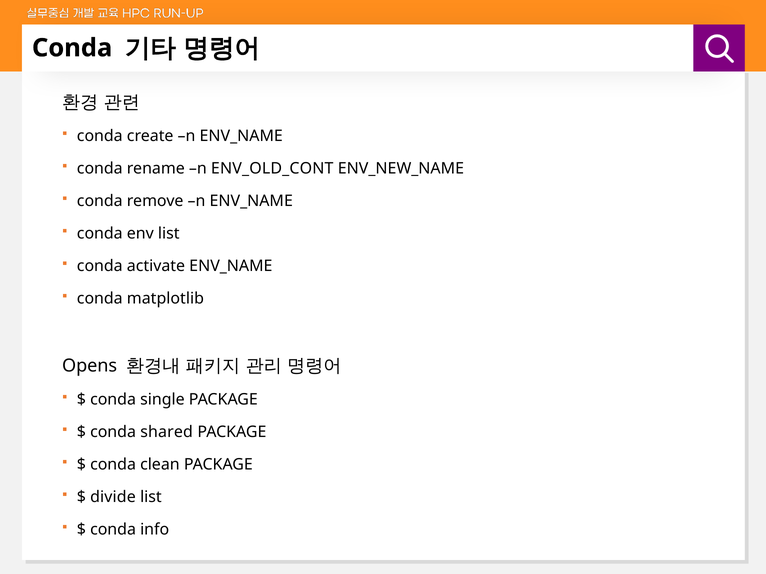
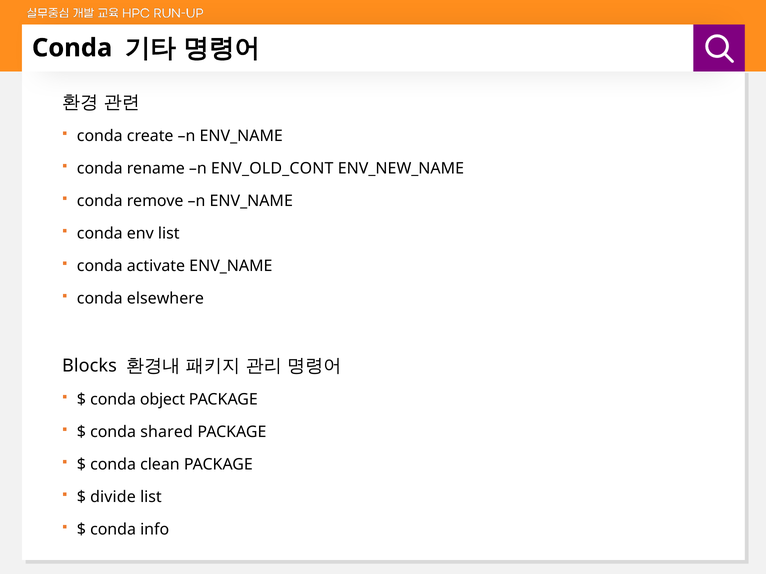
matplotlib: matplotlib -> elsewhere (165, 299)
Opens: Opens -> Blocks (90, 366)
single: single -> object (162, 400)
